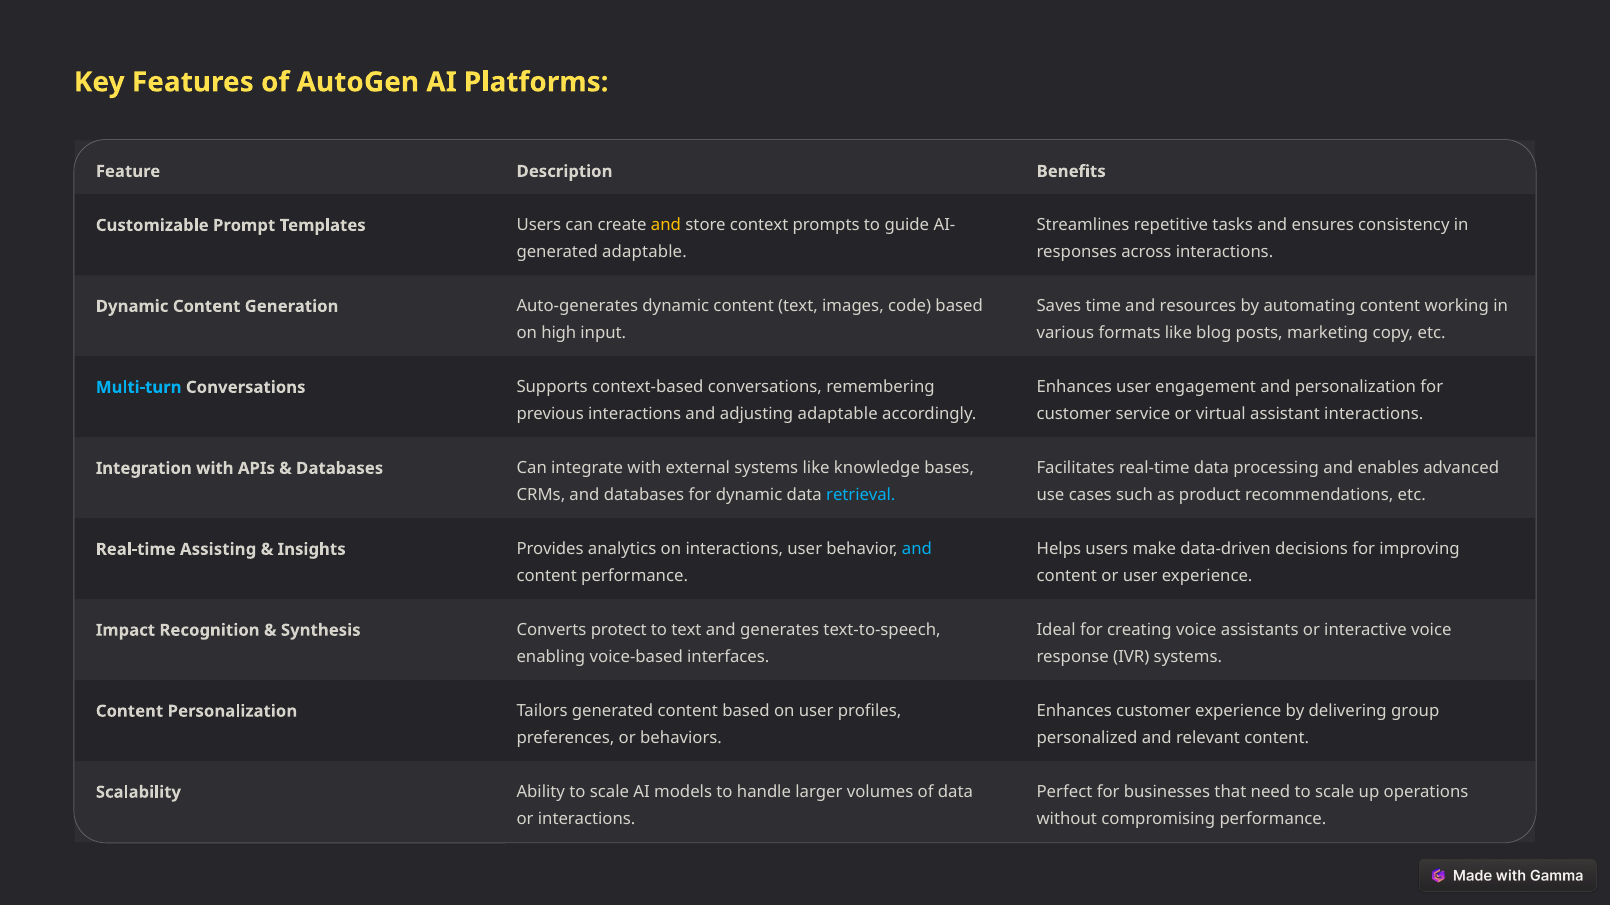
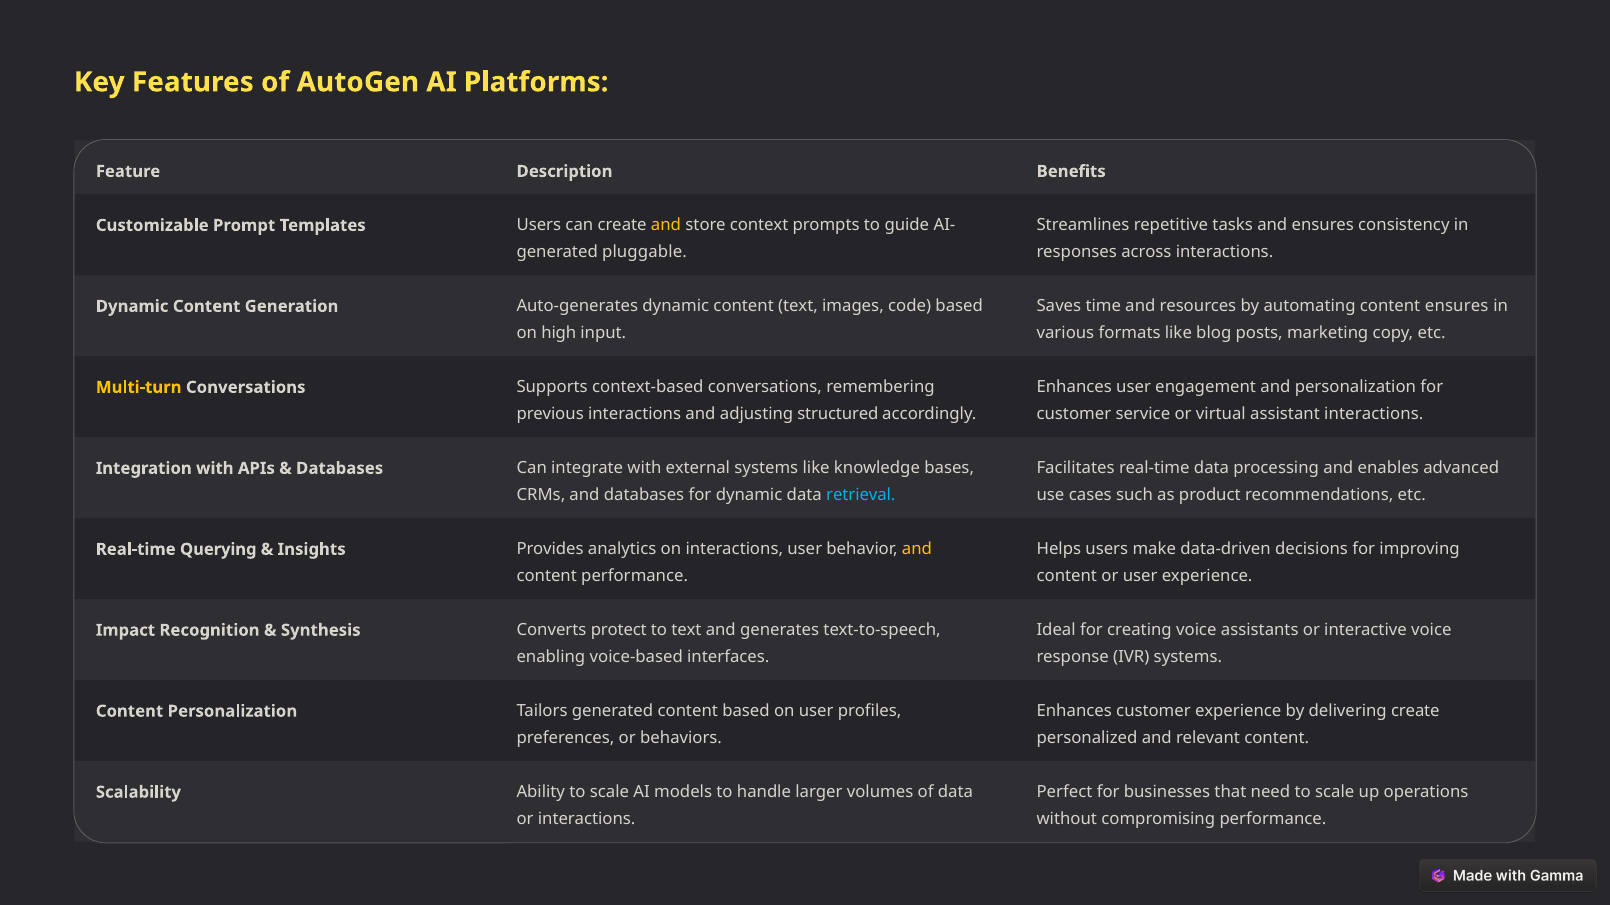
generated adaptable: adaptable -> pluggable (644, 252)
content working: working -> ensures (1457, 307)
Multi-turn colour: light blue -> yellow (139, 388)
adjusting adaptable: adaptable -> structured (838, 414)
Assisting: Assisting -> Querying (218, 550)
and colour: light blue -> yellow (917, 550)
delivering group: group -> create (1415, 712)
